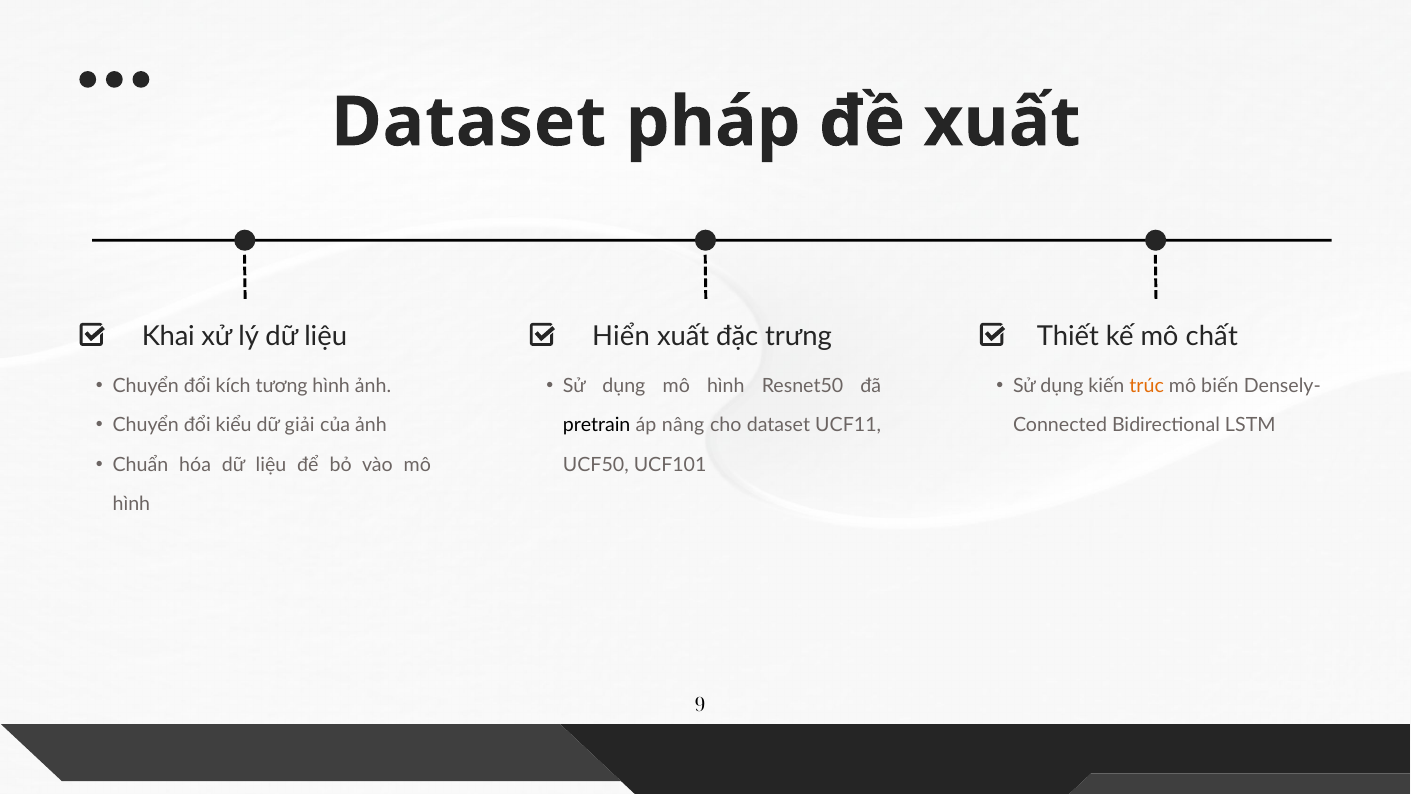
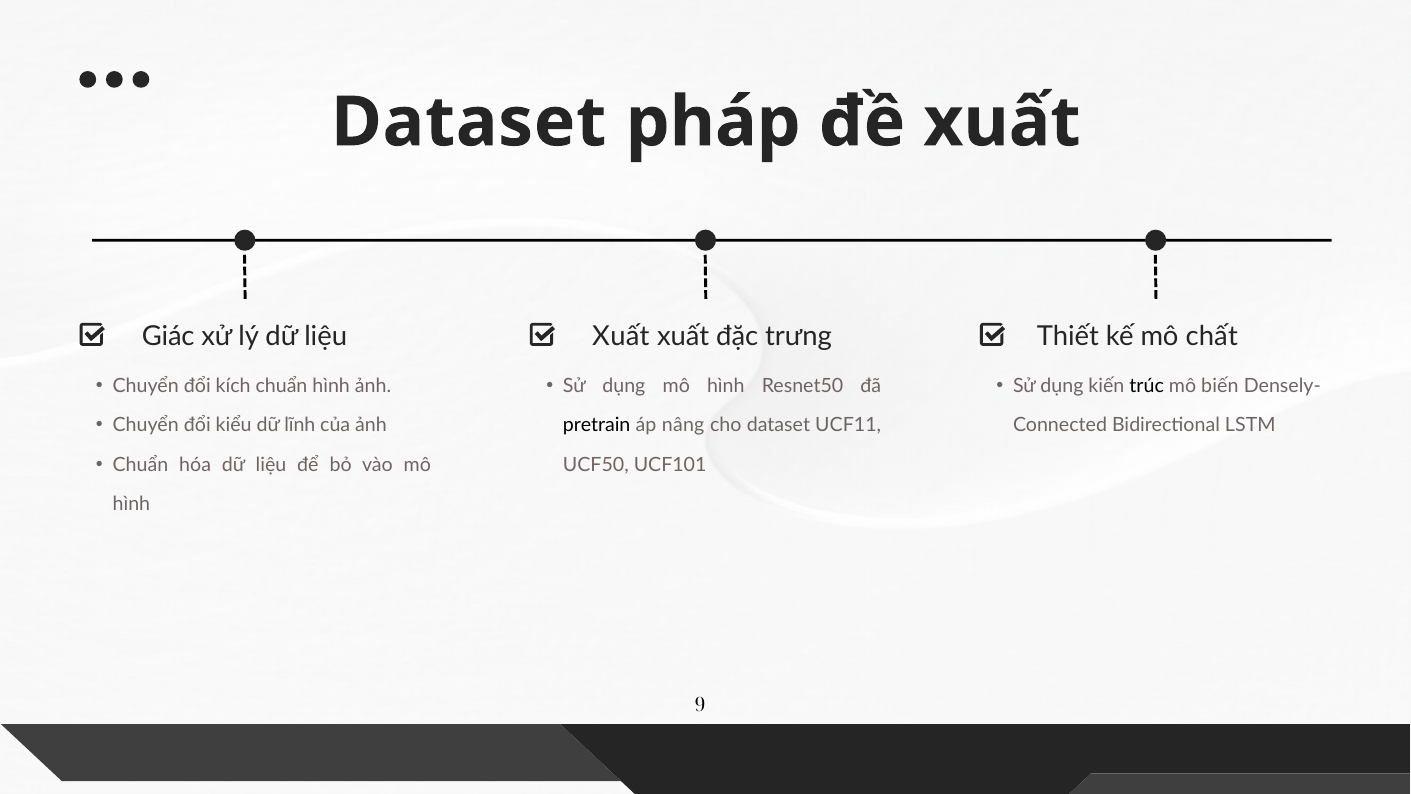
Khai: Khai -> Giác (168, 337)
liệu Hiển: Hiển -> Xuất (621, 337)
kích tương: tương -> chuẩn (282, 386)
trúc colour: orange -> black (1147, 386)
giải: giải -> lĩnh (300, 425)
